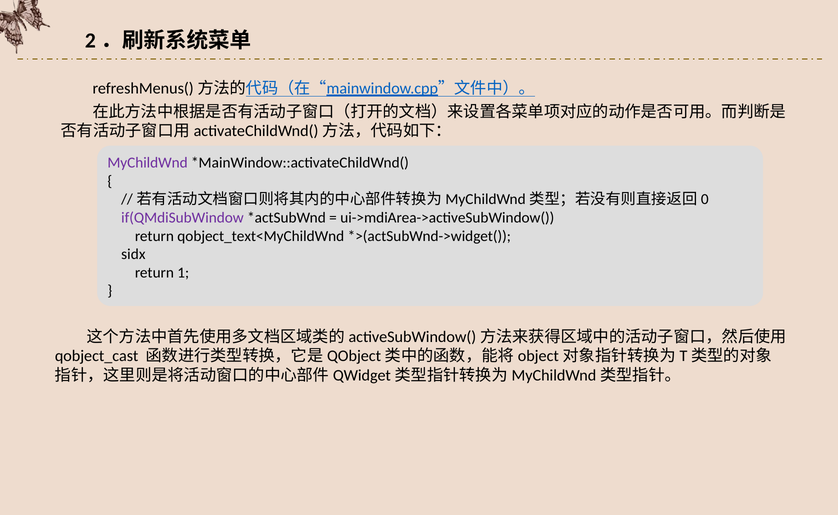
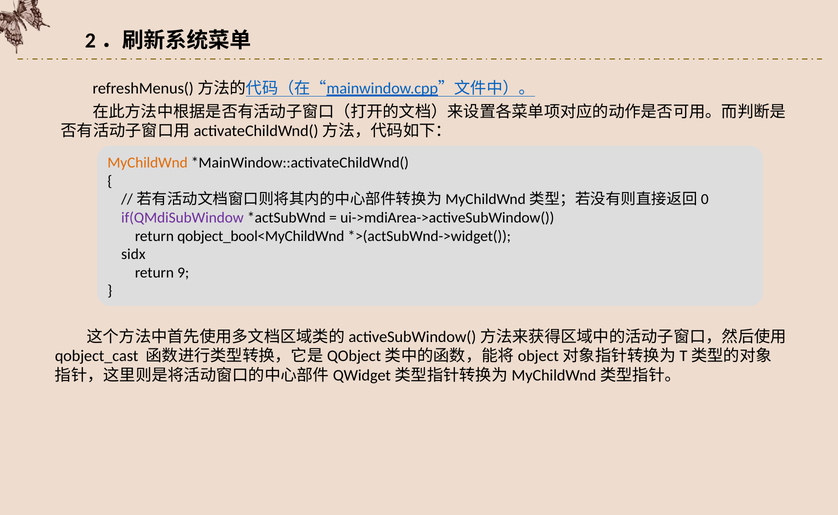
MyChildWnd colour: purple -> orange (148, 163)
qobject_text<MyChildWnd: qobject_text<MyChildWnd -> qobject_bool<MyChildWnd (261, 236)
1: 1 -> 9 (183, 273)
